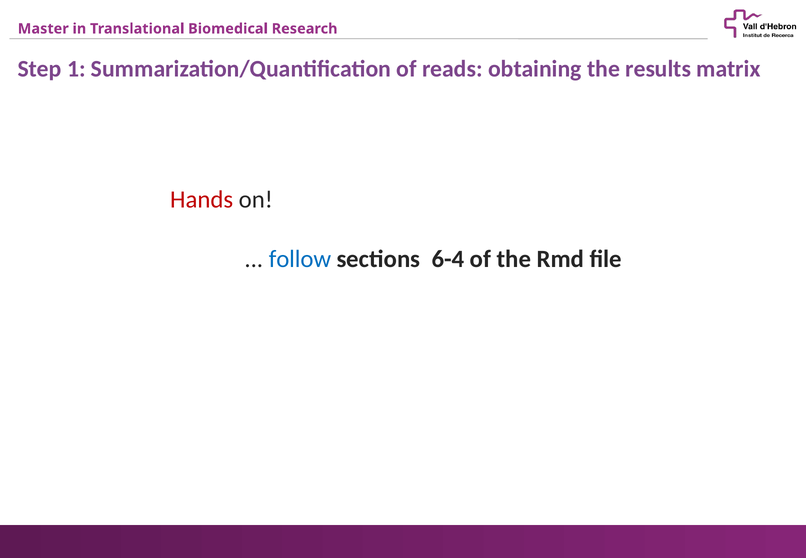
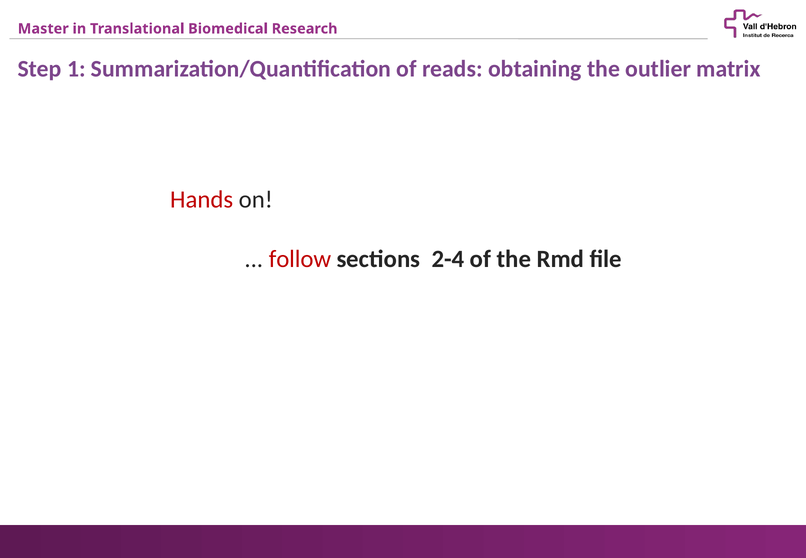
results: results -> outlier (658, 69)
follow colour: blue -> red (300, 259)
6-4: 6-4 -> 2-4 (448, 259)
